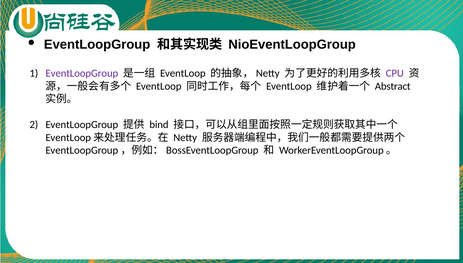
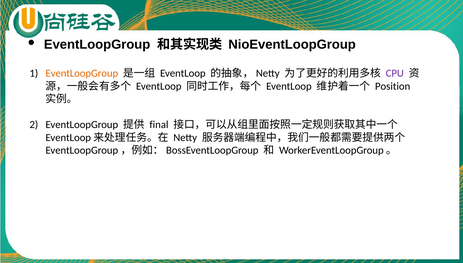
EventLoopGroup colour: purple -> orange (82, 73)
Abstract: Abstract -> Position (393, 86)
bind: bind -> final (159, 125)
